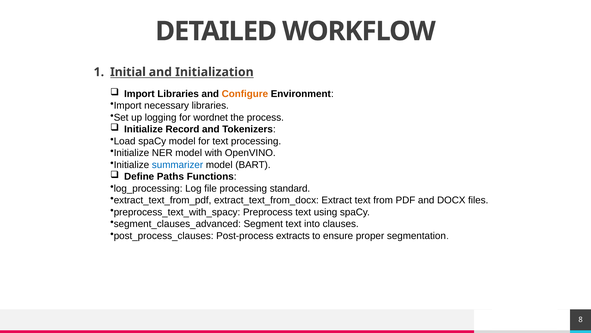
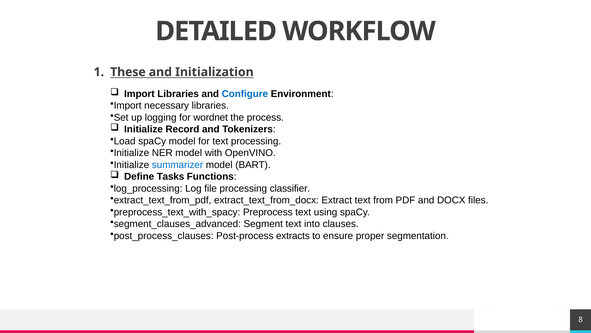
Initial: Initial -> These (128, 72)
Configure colour: orange -> blue (245, 94)
Paths: Paths -> Tasks (171, 176)
standard: standard -> classifier (290, 188)
